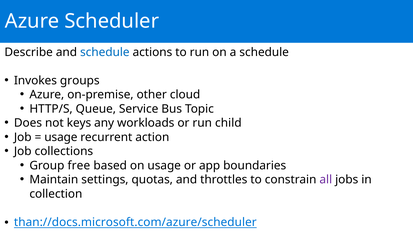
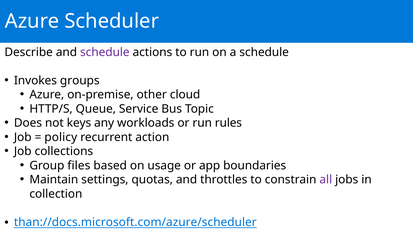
schedule colour: blue -> purple (105, 52)
child: child -> rules (228, 123)
usage: usage -> policy (61, 137)
free: free -> files (79, 166)
